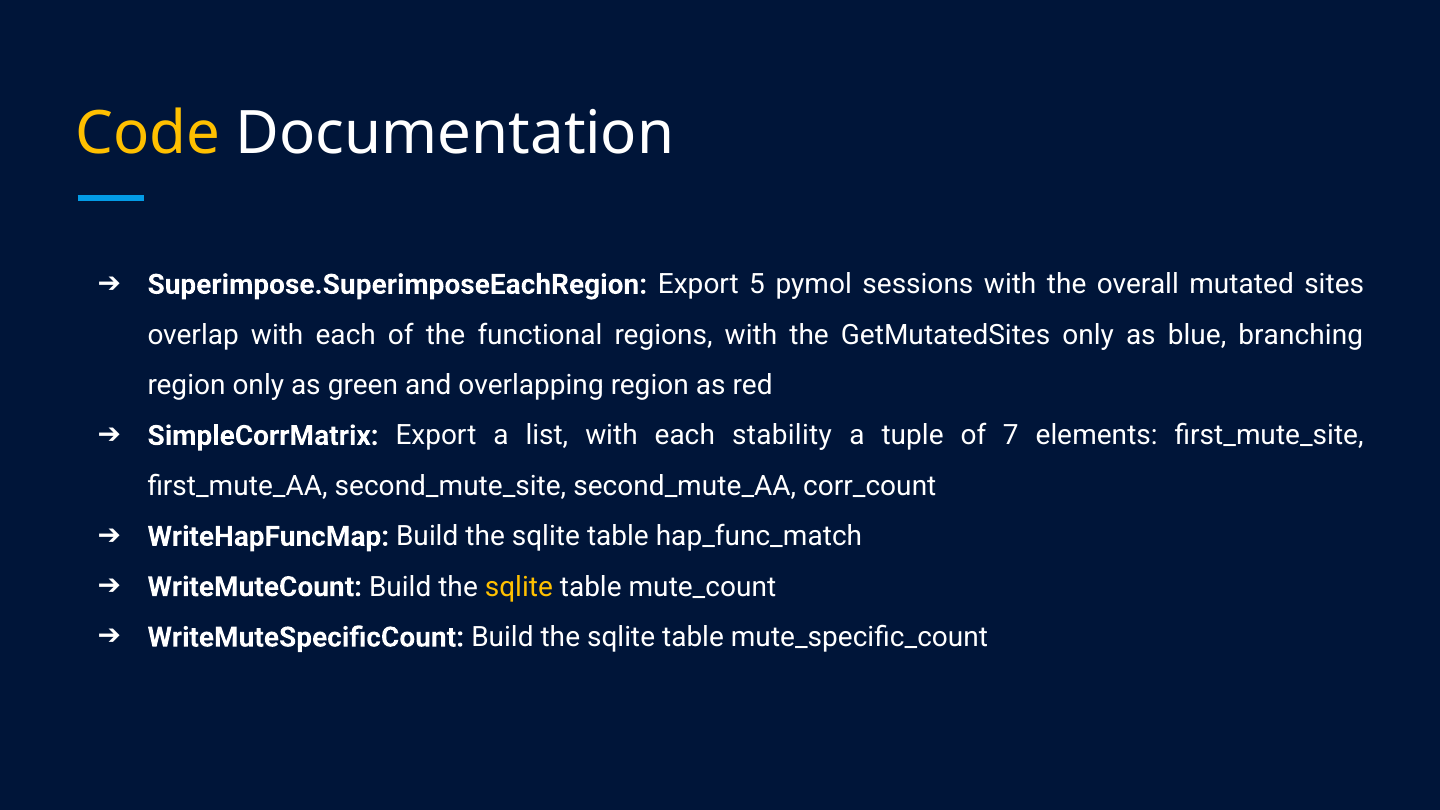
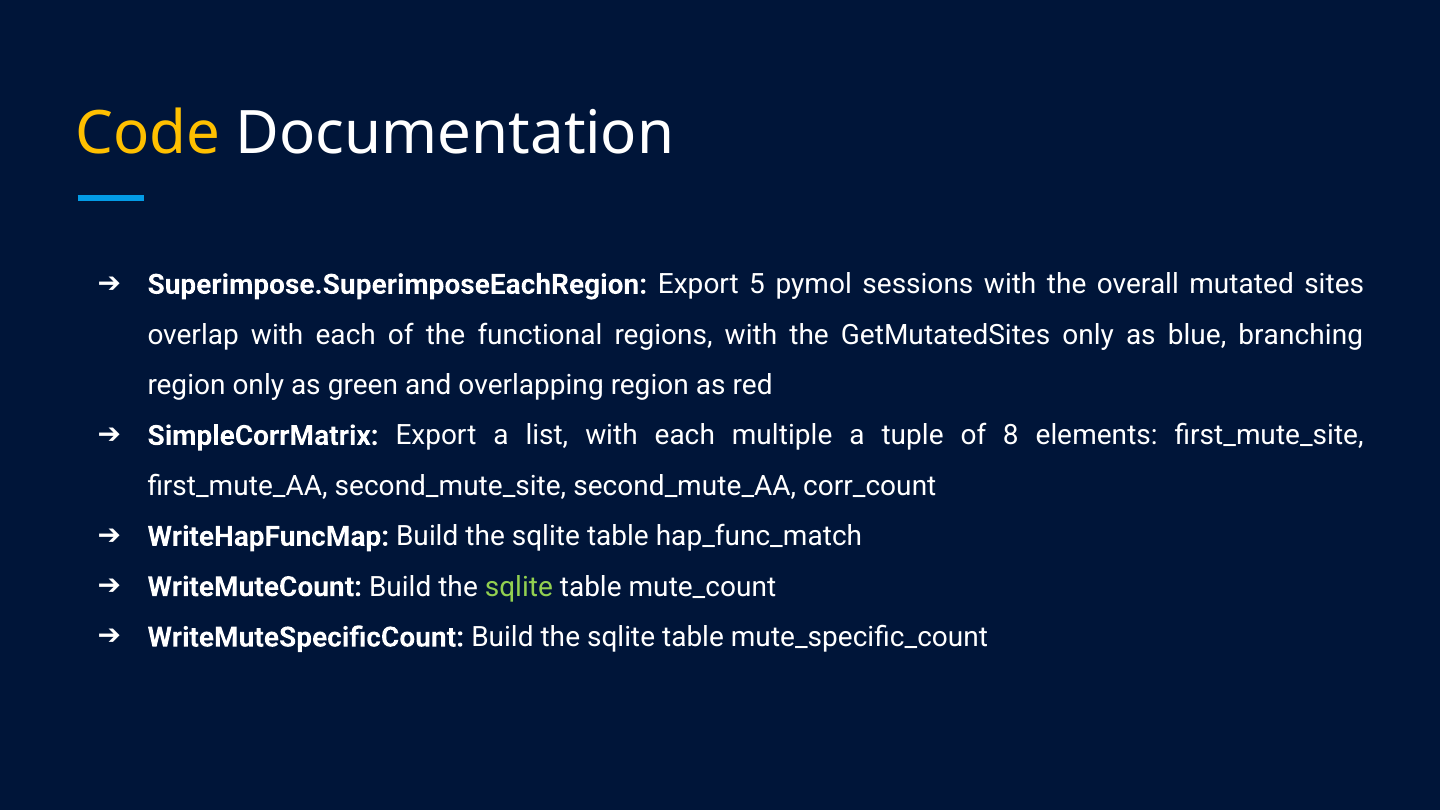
stability: stability -> multiple (782, 436)
7: 7 -> 8 (1011, 436)
sqlite colour: yellow -> light green (519, 587)
